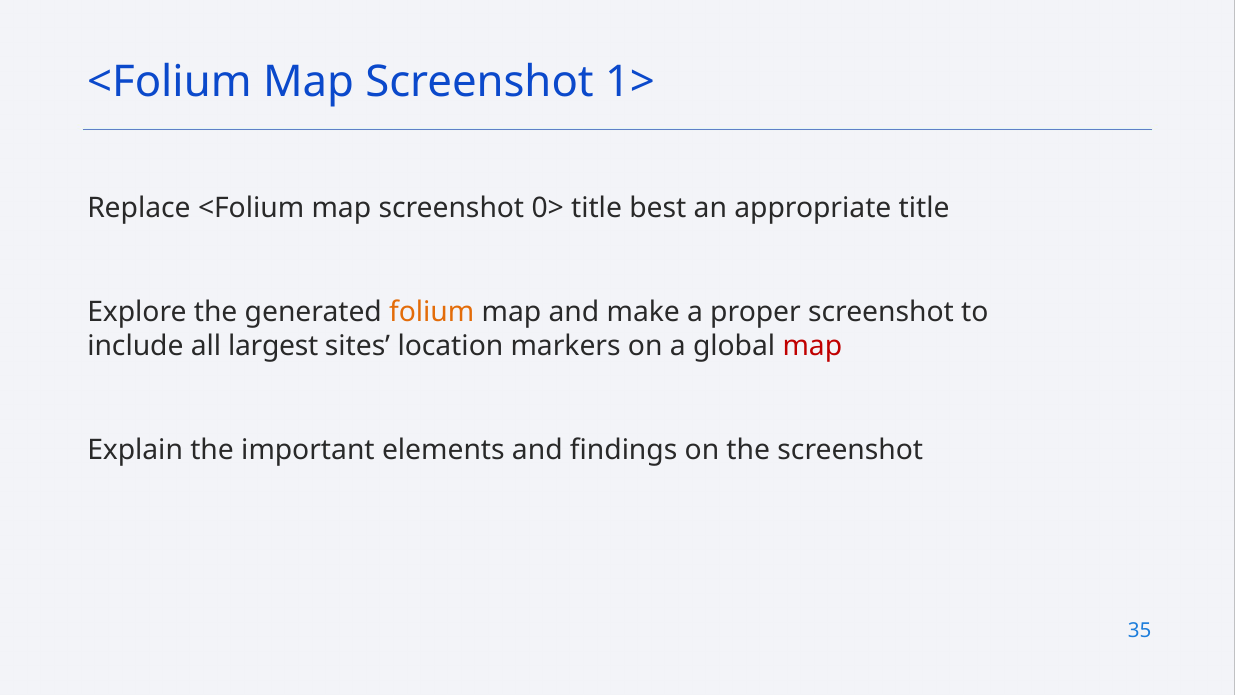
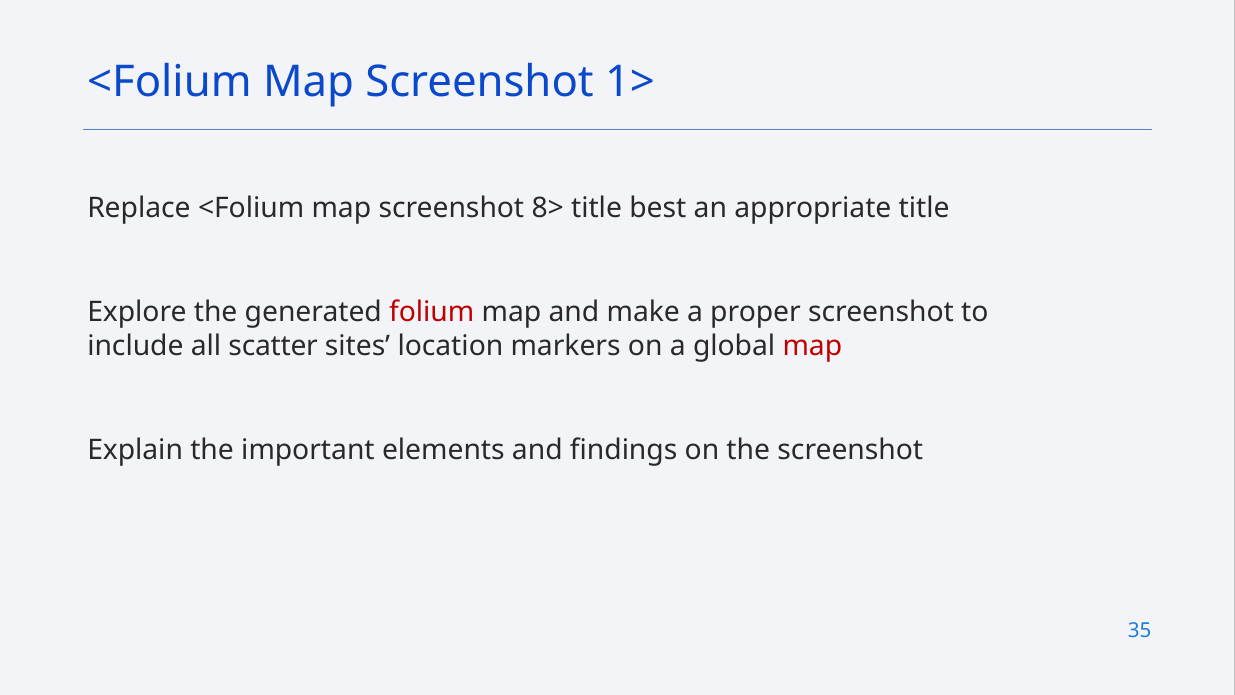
0>: 0> -> 8> (548, 208)
folium colour: orange -> red (432, 312)
largest: largest -> scatter (273, 346)
